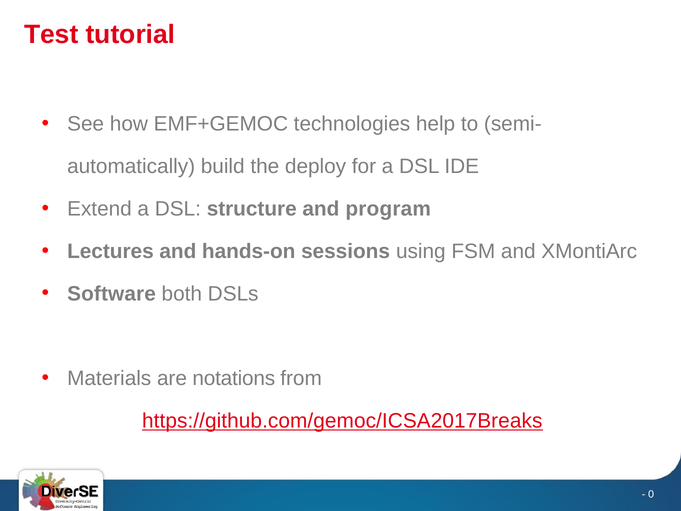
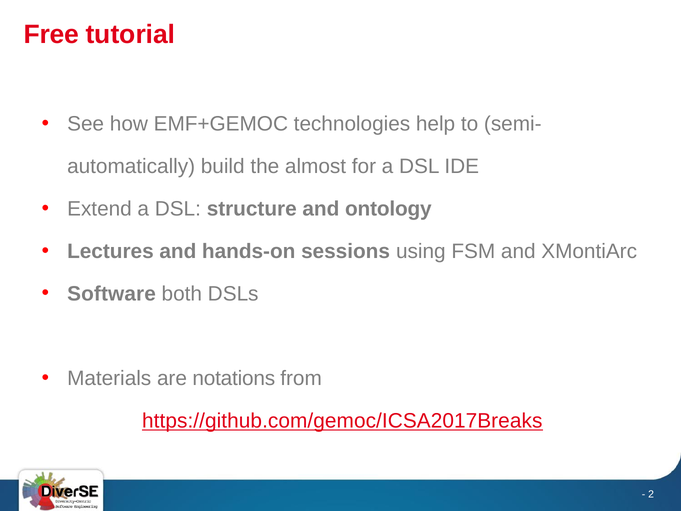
Test: Test -> Free (51, 35)
deploy: deploy -> almost (316, 166)
program: program -> ontology (388, 209)
0: 0 -> 2 (651, 494)
